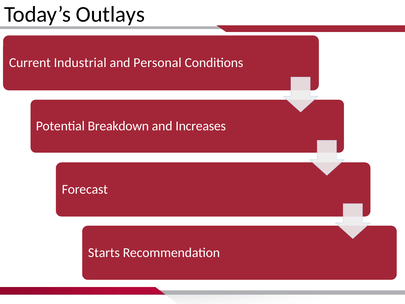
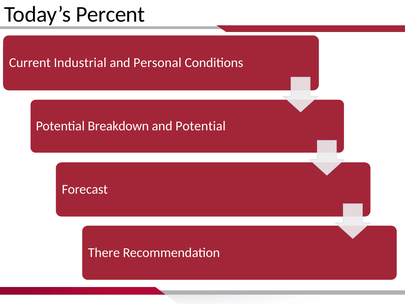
Outlays: Outlays -> Percent (110, 14)
and Increases: Increases -> Potential (201, 126)
Starts: Starts -> There (104, 252)
